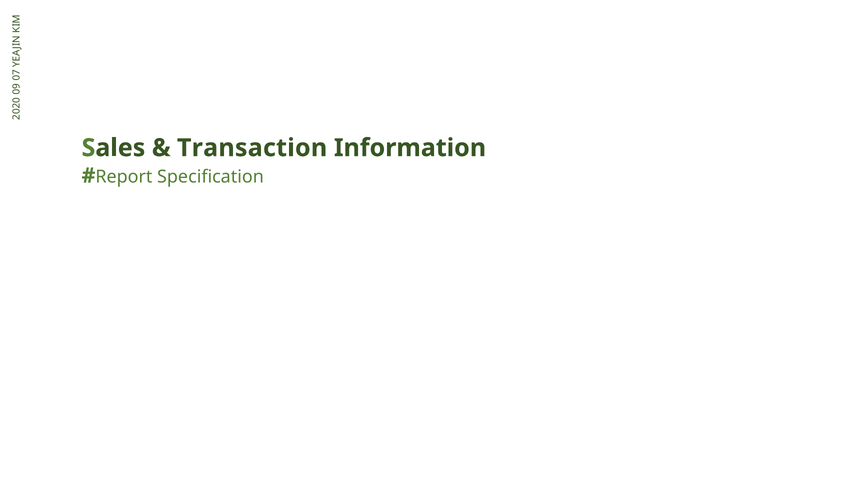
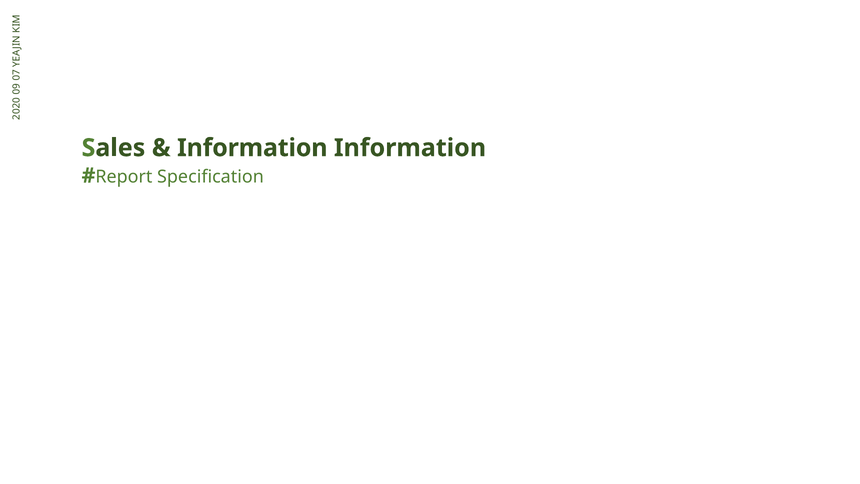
Transaction: Transaction -> Information (252, 148)
